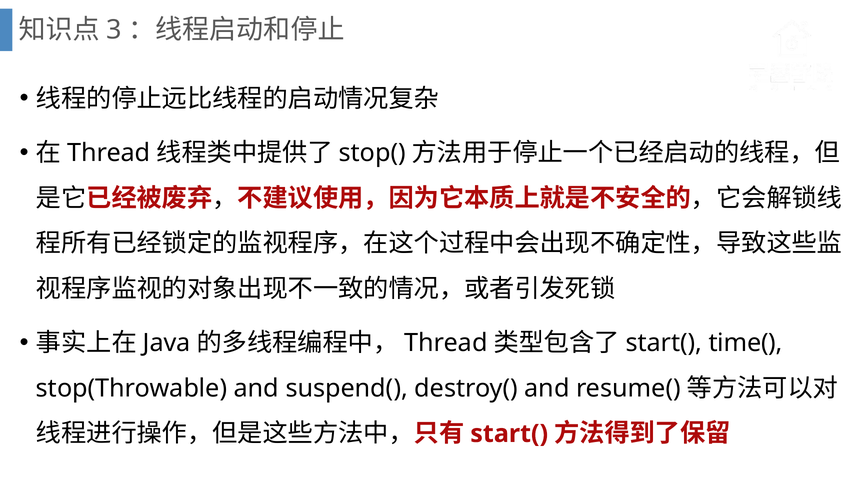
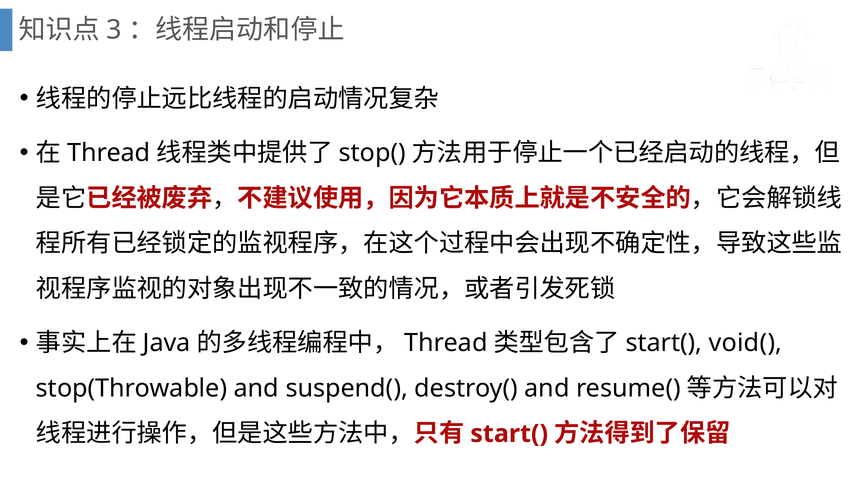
time(: time( -> void( (745, 344)
